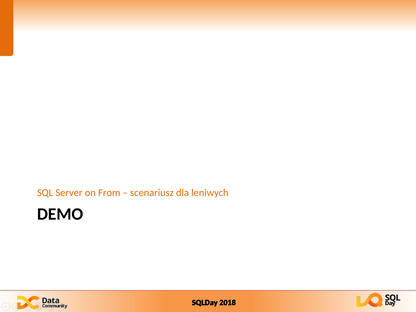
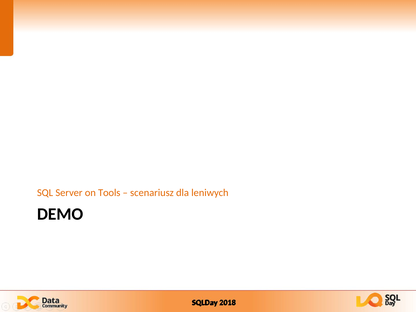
From: From -> Tools (109, 193)
